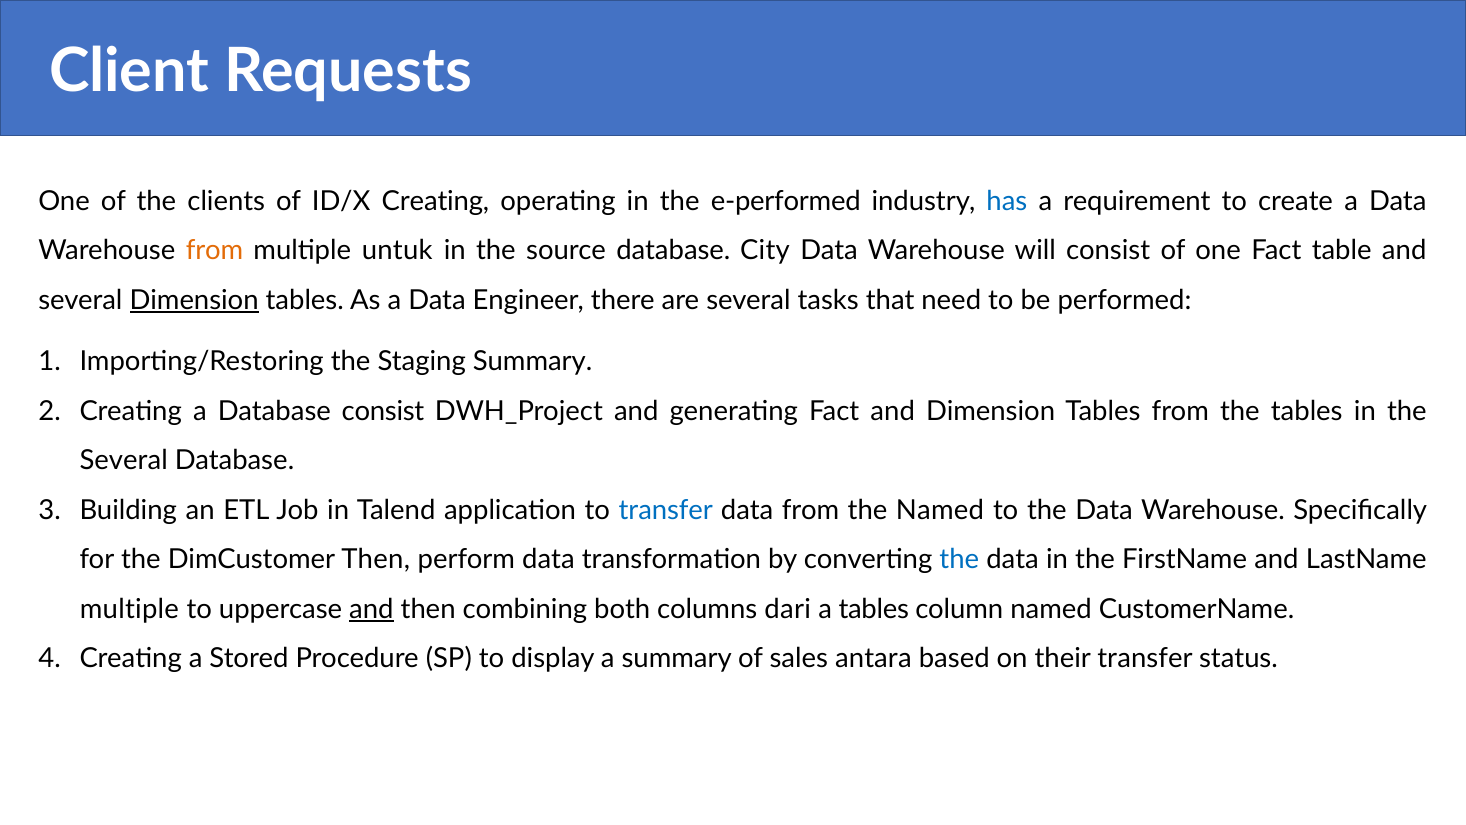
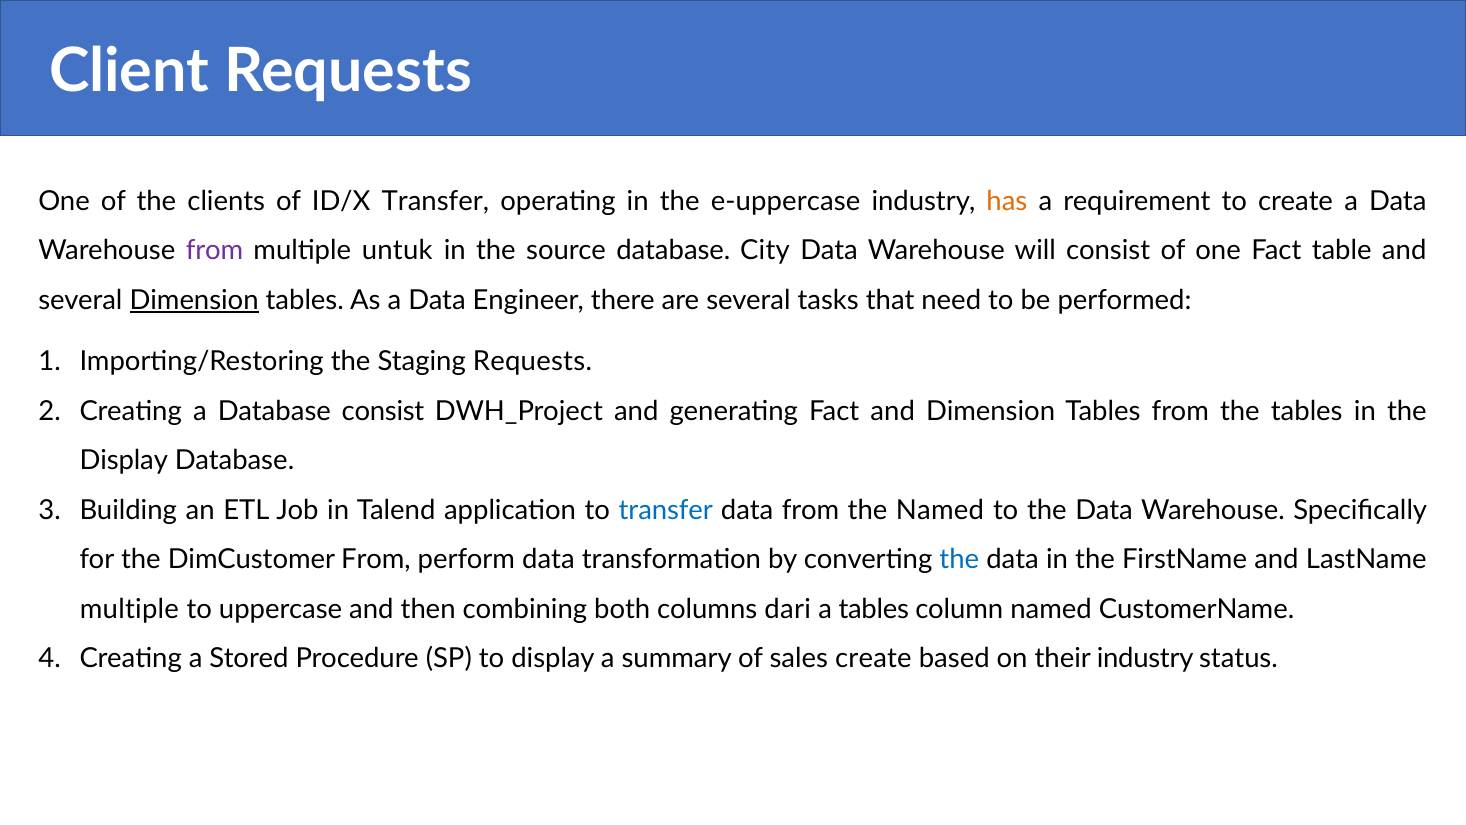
ID/X Creating: Creating -> Transfer (435, 201)
e-performed: e-performed -> e-uppercase (786, 201)
has colour: blue -> orange (1007, 201)
from colour: orange -> purple (215, 250)
Staging Summary: Summary -> Requests (532, 362)
Several: Several -> Display (124, 461)
DimCustomer Then: Then -> From (376, 560)
and underline: present -> none (371, 609)
sales antara: antara -> create (873, 659)
their transfer: transfer -> industry (1145, 659)
